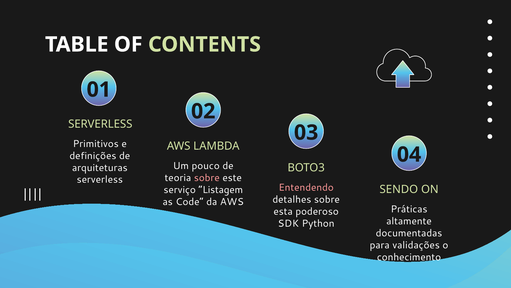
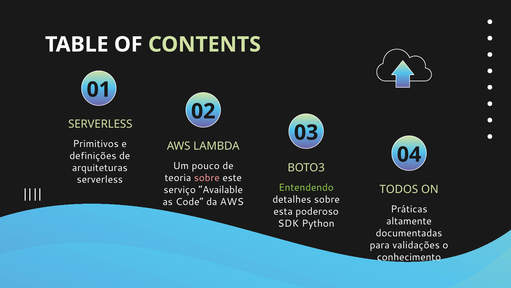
Entendendo colour: pink -> light green (306, 187)
Listagem: Listagem -> Available (221, 190)
SENDO: SENDO -> TODOS (399, 189)
